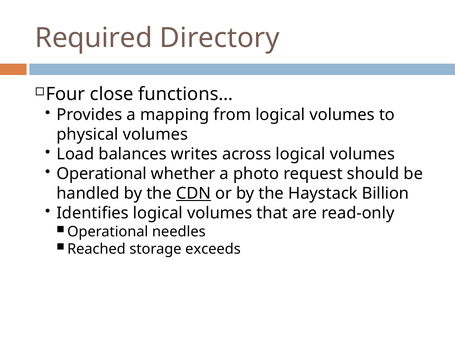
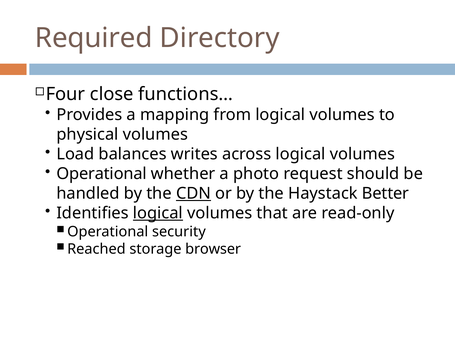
Billion: Billion -> Better (386, 194)
logical underline: none -> present (158, 213)
needles: needles -> security (179, 232)
exceeds: exceeds -> browser (213, 249)
